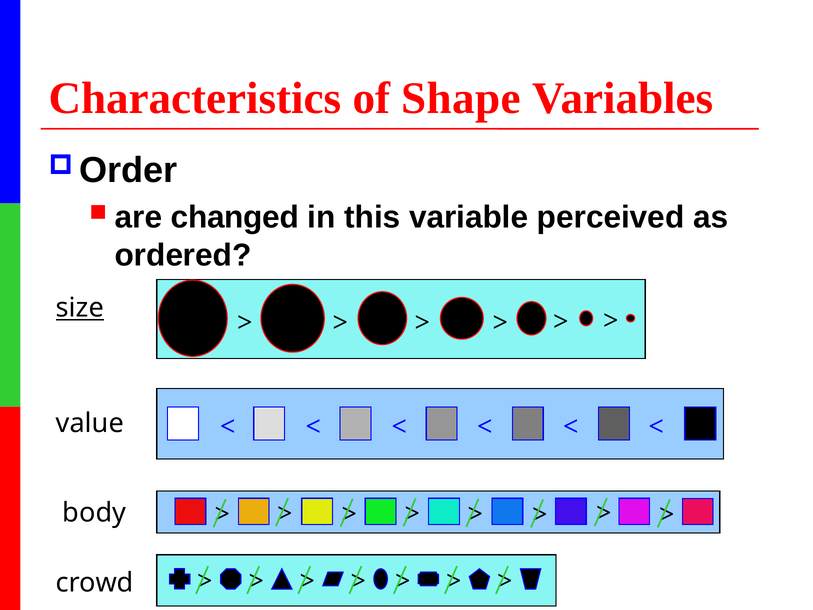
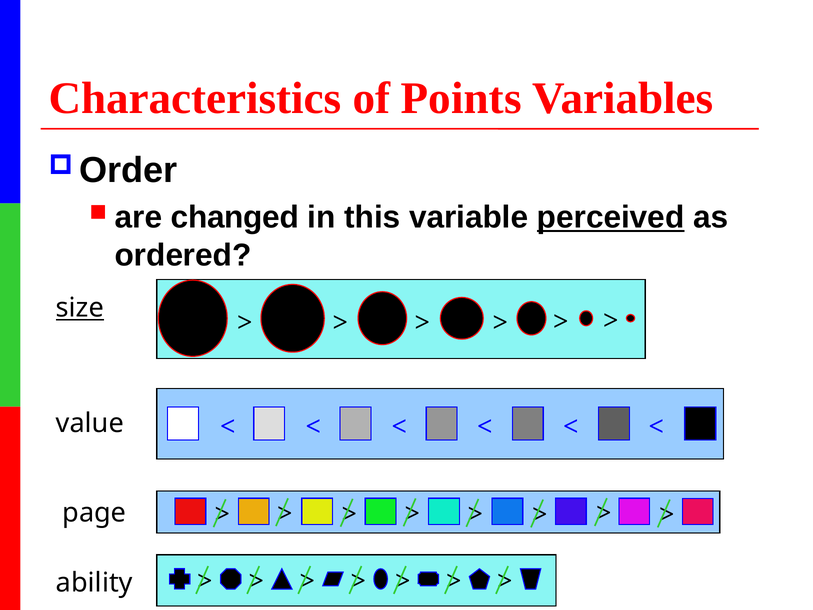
Shape: Shape -> Points (461, 98)
perceived underline: none -> present (611, 217)
body: body -> page (94, 513)
crowd: crowd -> ability (94, 582)
